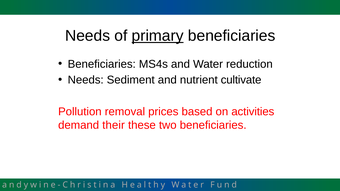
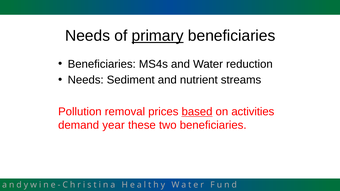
cultivate: cultivate -> streams (241, 80)
based underline: none -> present (197, 112)
their: their -> year (114, 125)
